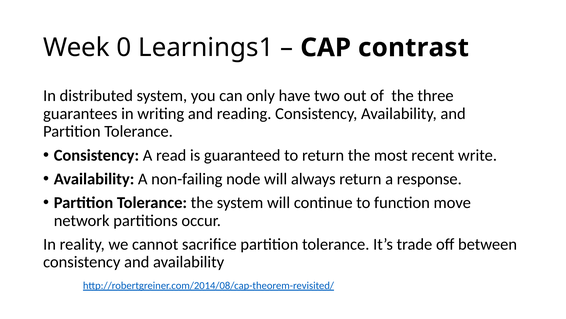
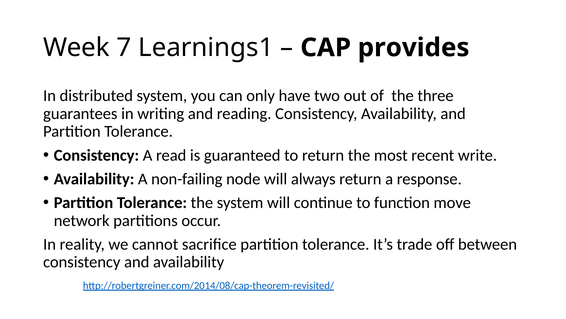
0: 0 -> 7 (124, 48)
contrast: contrast -> provides (414, 48)
